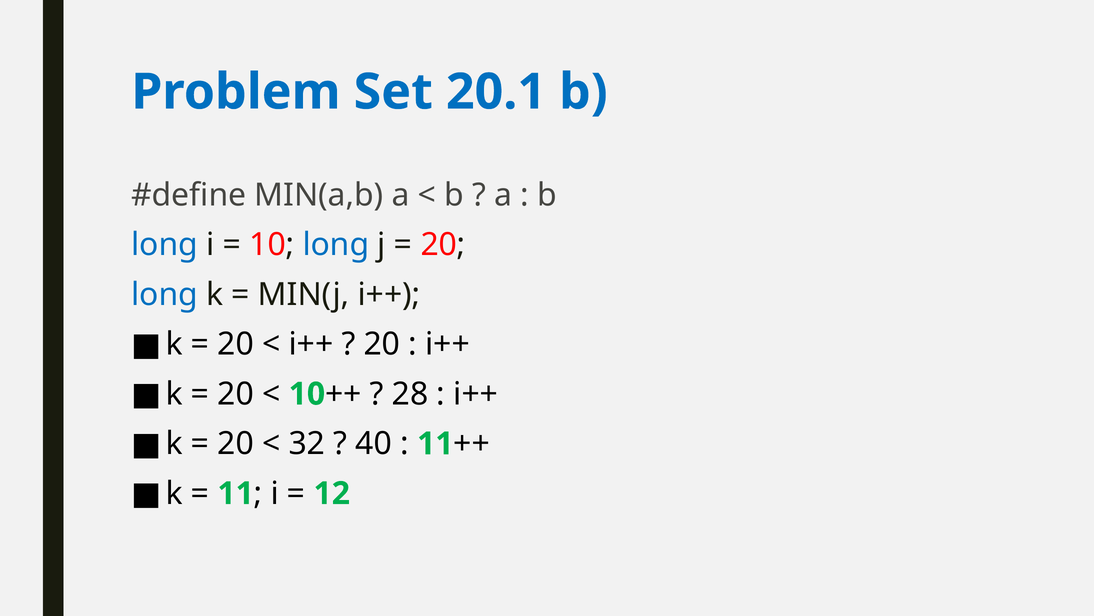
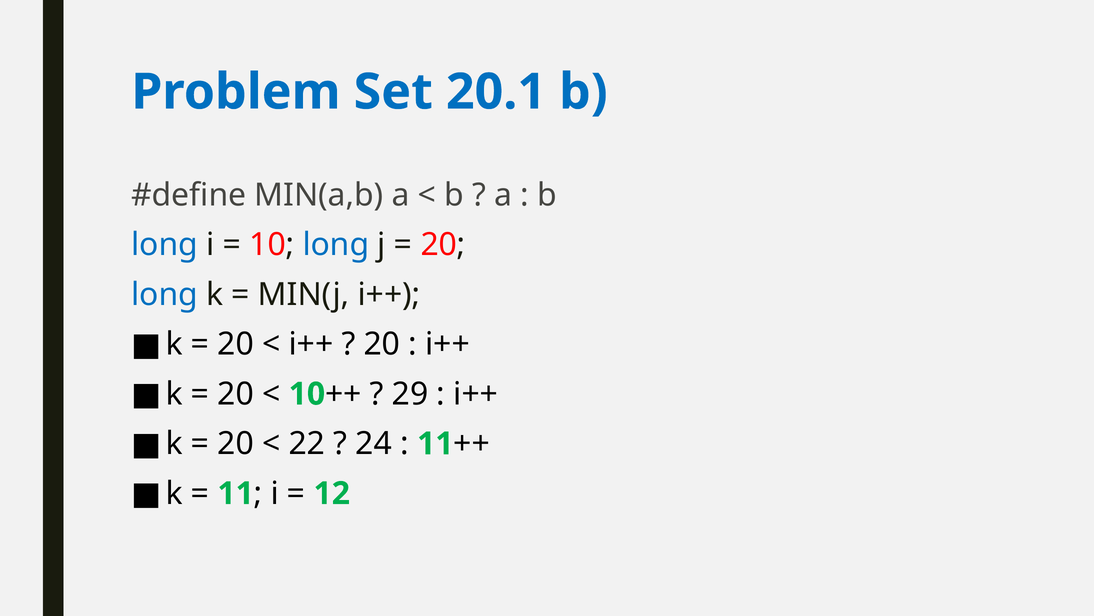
28: 28 -> 29 (410, 394)
32: 32 -> 22 (307, 443)
40: 40 -> 24 (374, 443)
